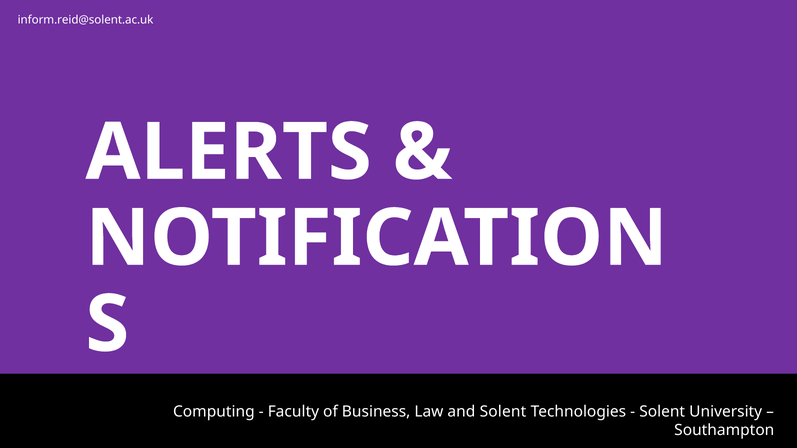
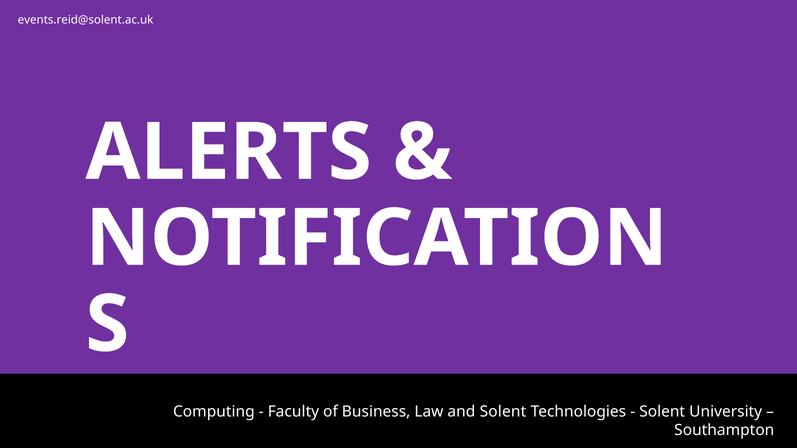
inform.reid@solent.ac.uk: inform.reid@solent.ac.uk -> events.reid@solent.ac.uk (86, 20)
